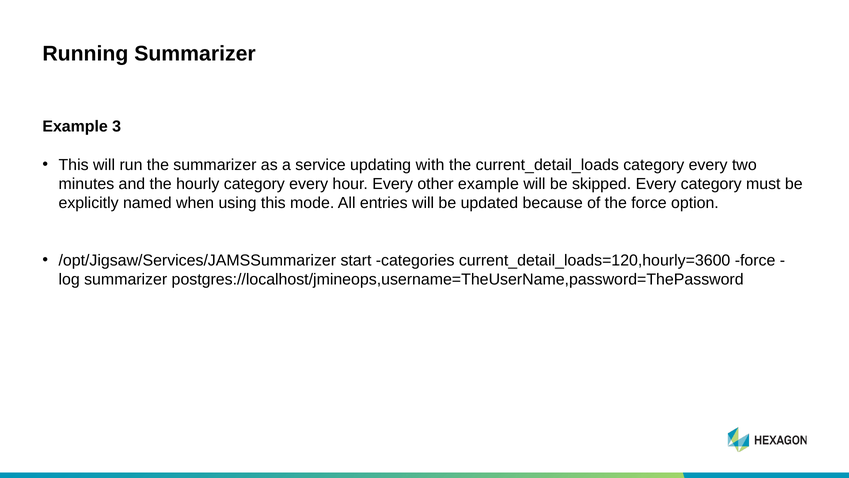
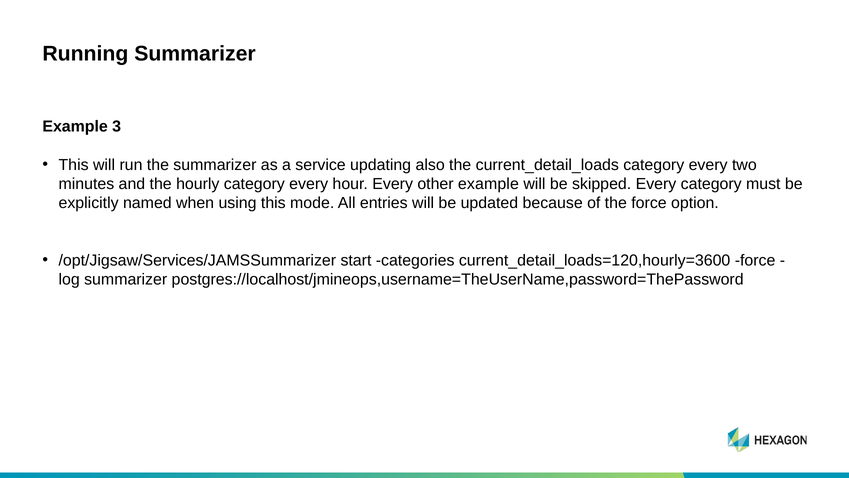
with: with -> also (430, 165)
